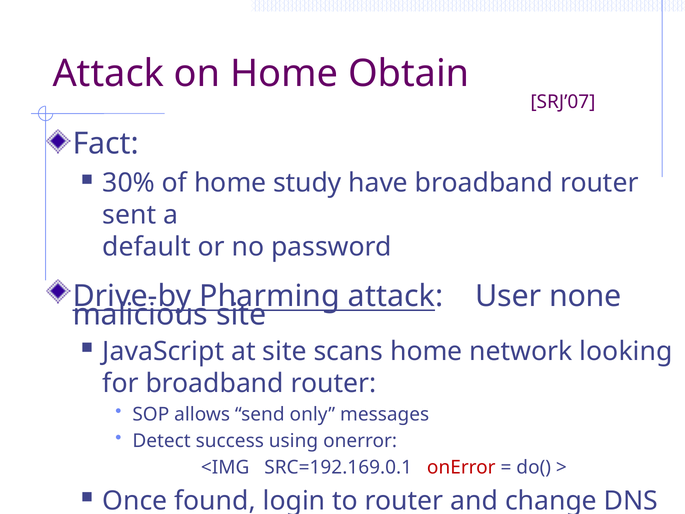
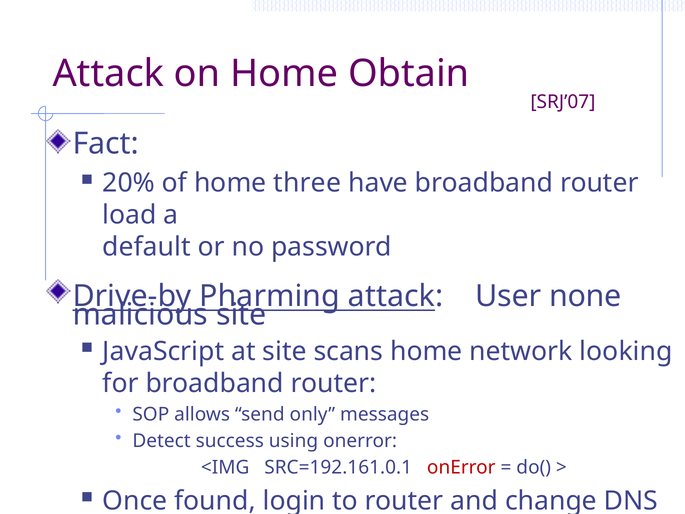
30%: 30% -> 20% (129, 183)
study: study -> three (307, 183)
sent: sent -> load (129, 215)
SRC=192.169.0.1: SRC=192.169.0.1 -> SRC=192.161.0.1 (338, 467)
